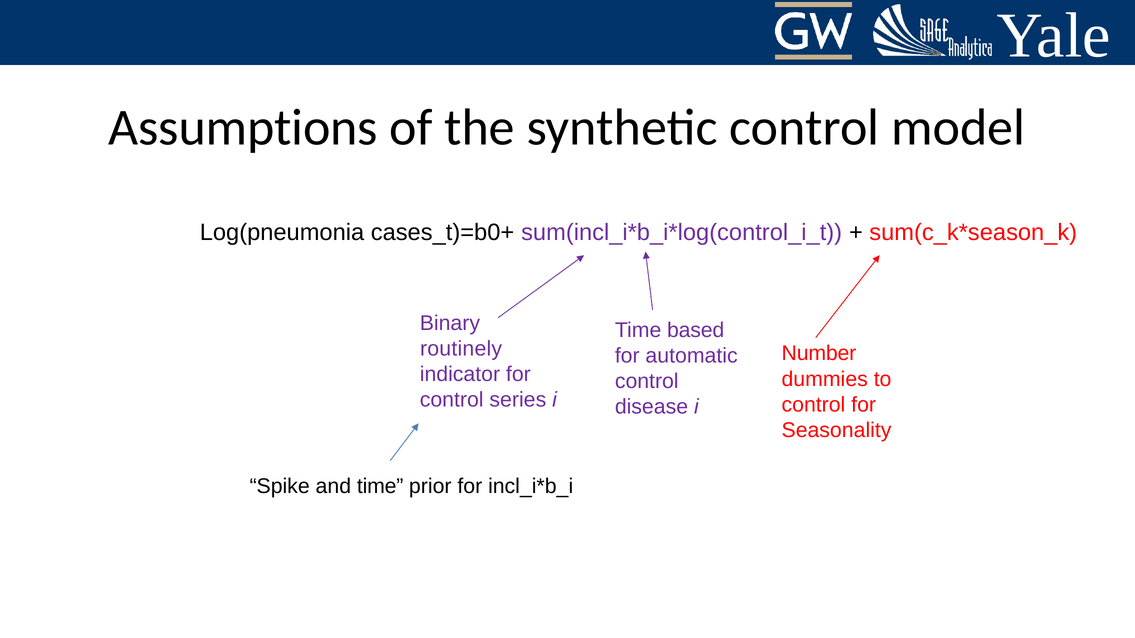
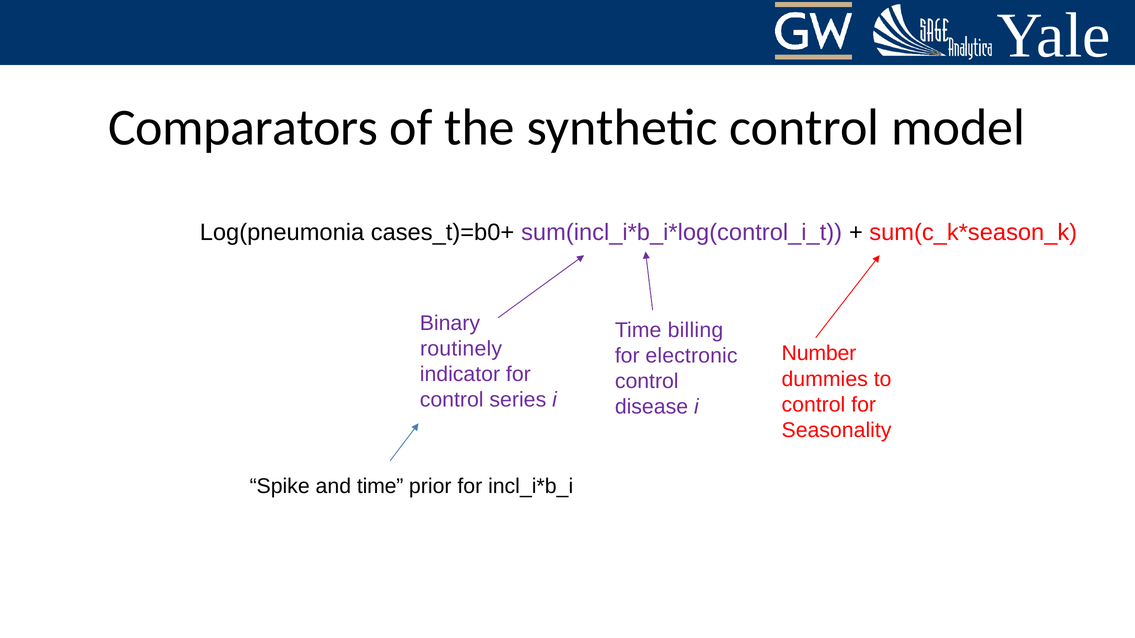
Assumptions: Assumptions -> Comparators (243, 128)
based: based -> billing (695, 330)
automatic: automatic -> electronic (692, 356)
